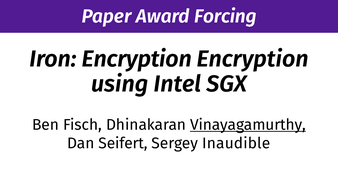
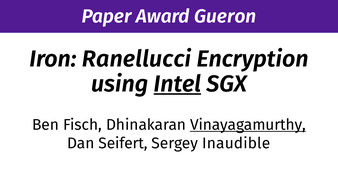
Forcing: Forcing -> Gueron (225, 16)
Iron Encryption: Encryption -> Ranellucci (137, 59)
Intel underline: none -> present (177, 84)
